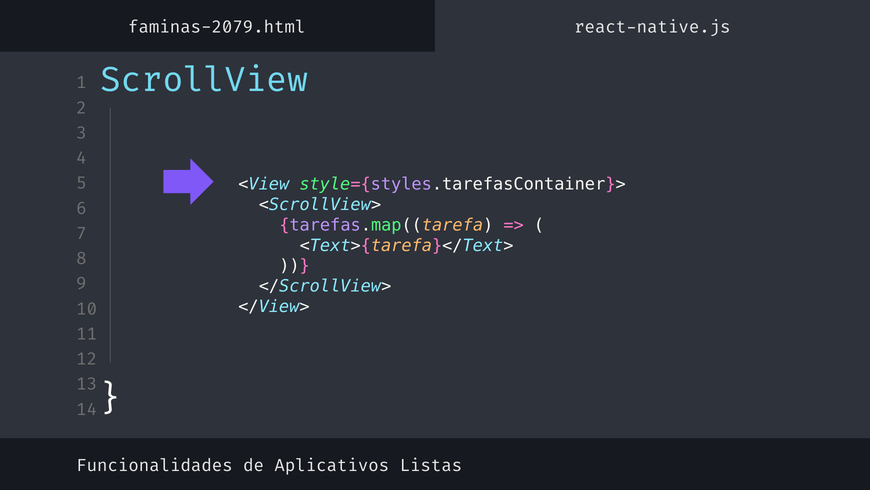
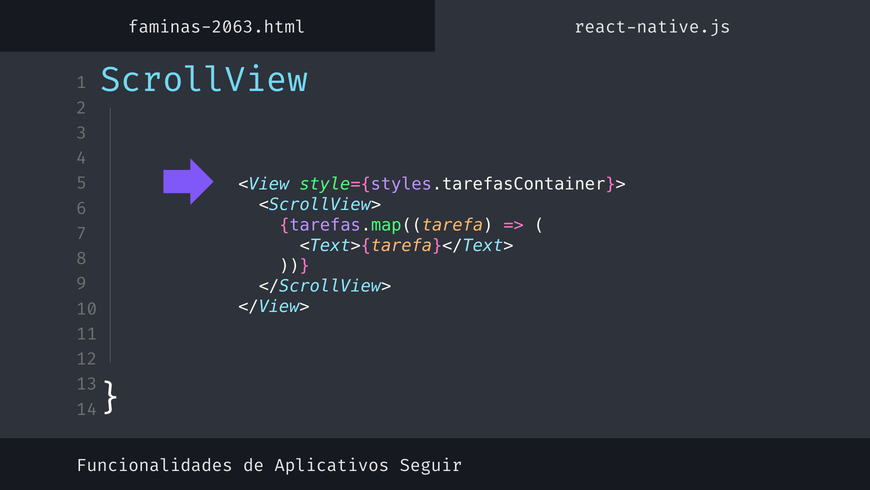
faminas-2079.html: faminas-2079.html -> faminas-2063.html (217, 27)
Listas: Listas -> Seguir (431, 465)
